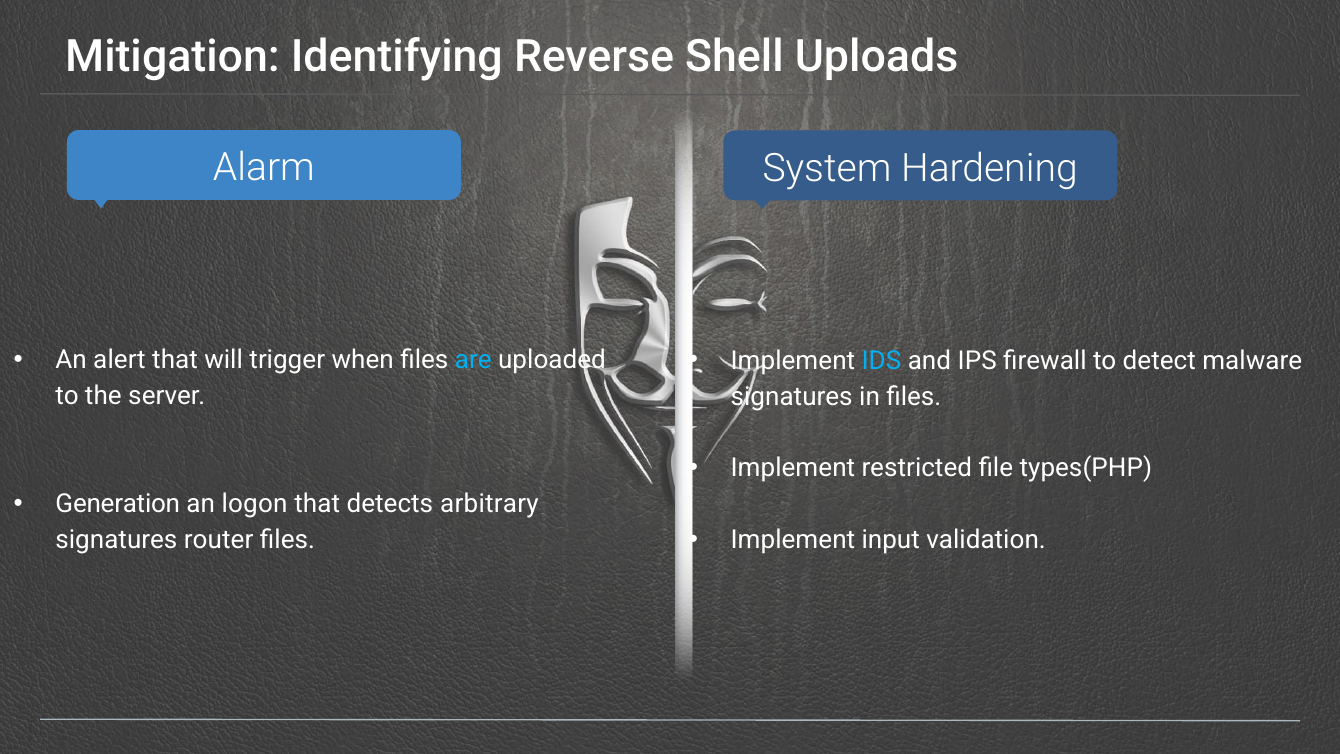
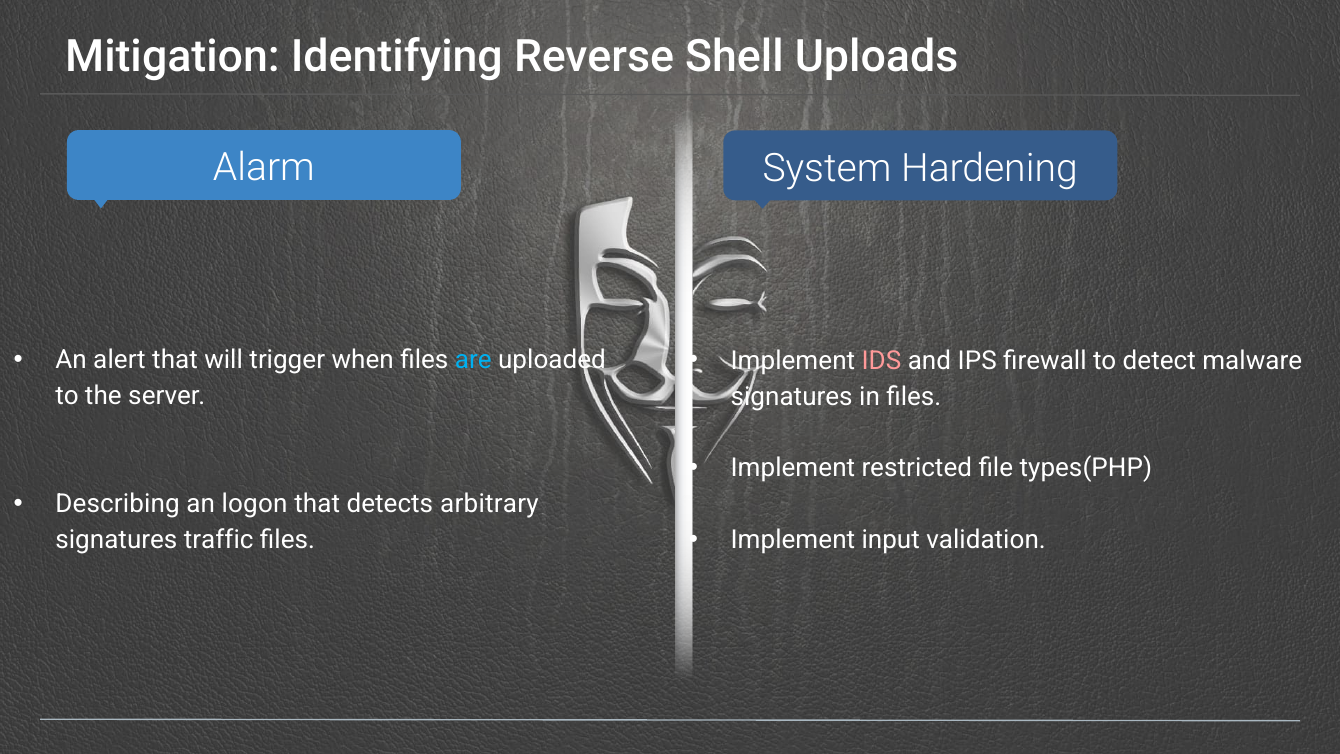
IDS colour: light blue -> pink (881, 360)
Generation: Generation -> Describing (118, 504)
router: router -> traffic (219, 540)
